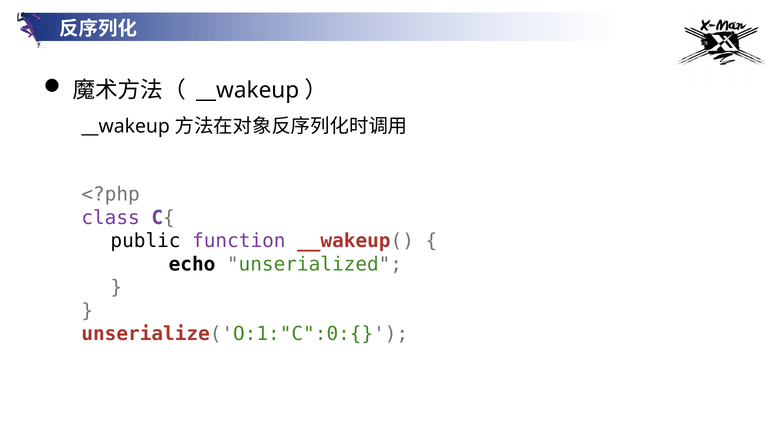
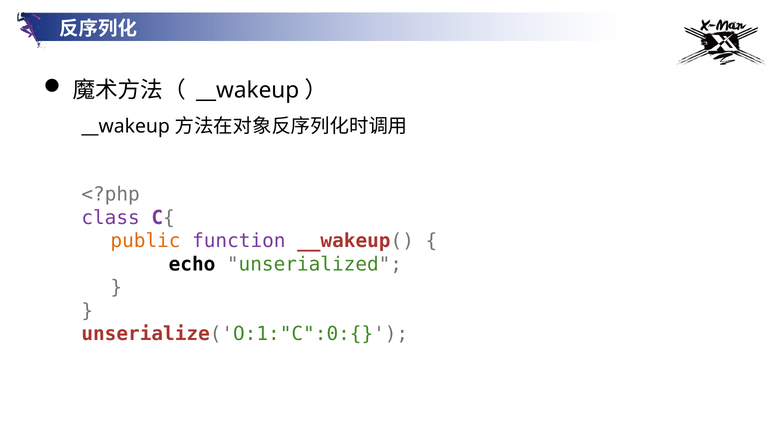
public colour: black -> orange (146, 241)
